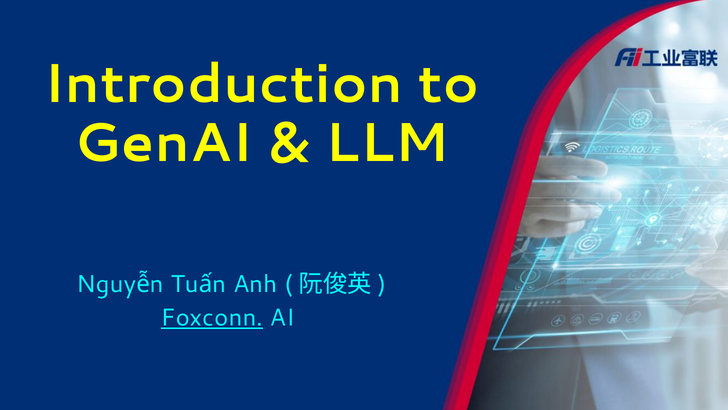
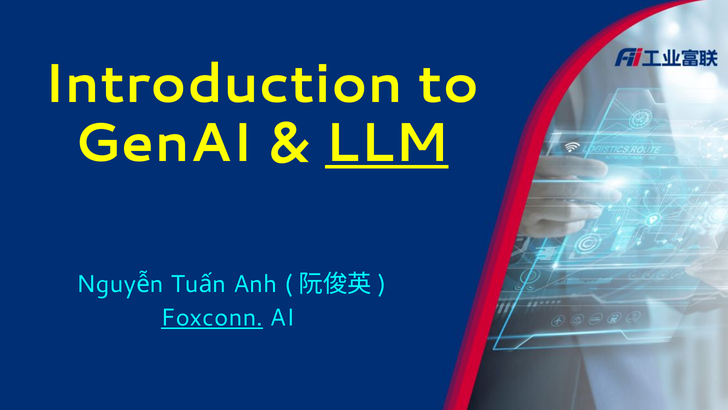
LLM underline: none -> present (387, 143)
